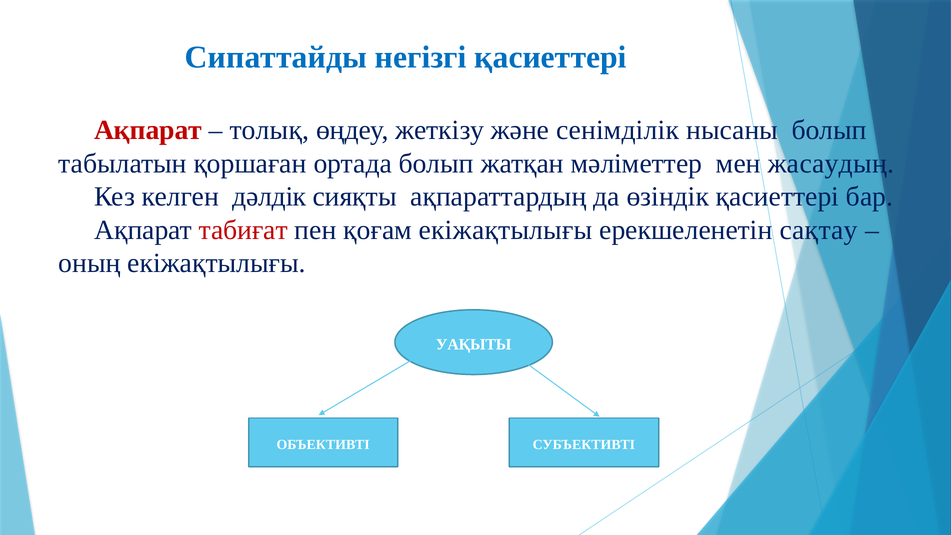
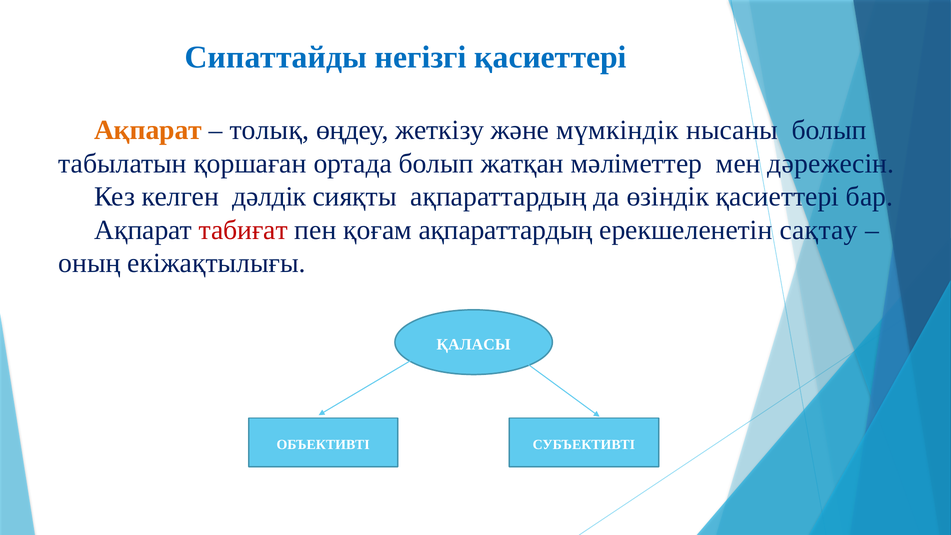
Ақпарат colour: red -> orange (148, 130)
сенімділік: сенімділік -> мүмкіндік (618, 130)
жасаудың: жасаудың -> дәрежесін (831, 163)
қоғам екіжақтылығы: екіжақтылығы -> ақпараттардың (506, 230)
УАҚЫТЫ: УАҚЫТЫ -> ҚАЛАСЫ (473, 345)
